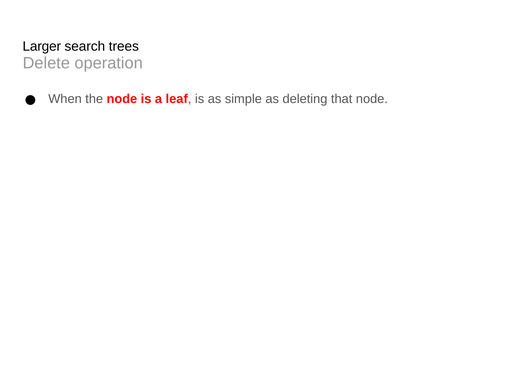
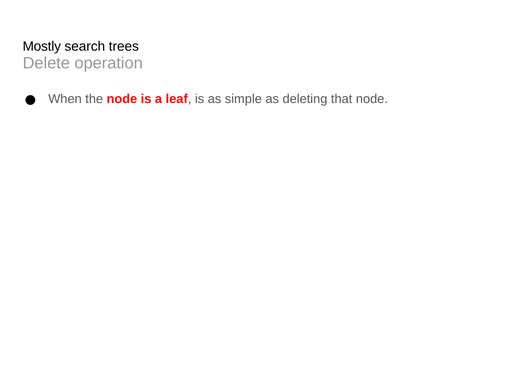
Larger: Larger -> Mostly (42, 46)
